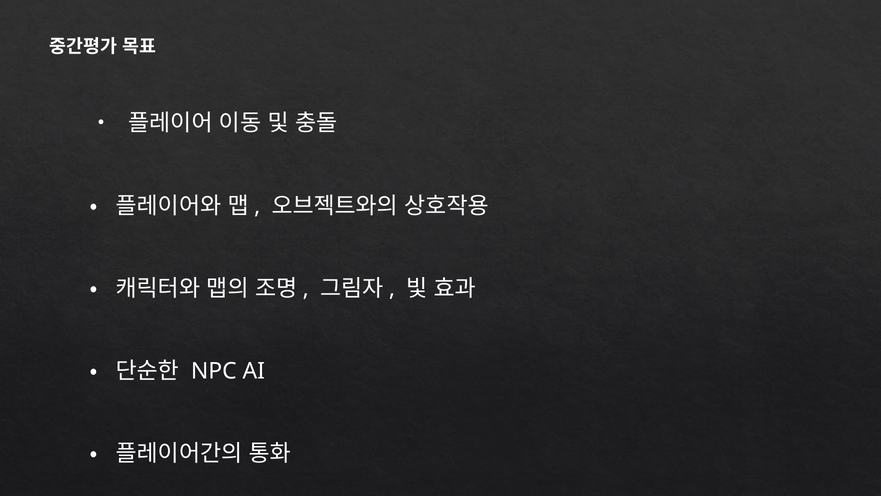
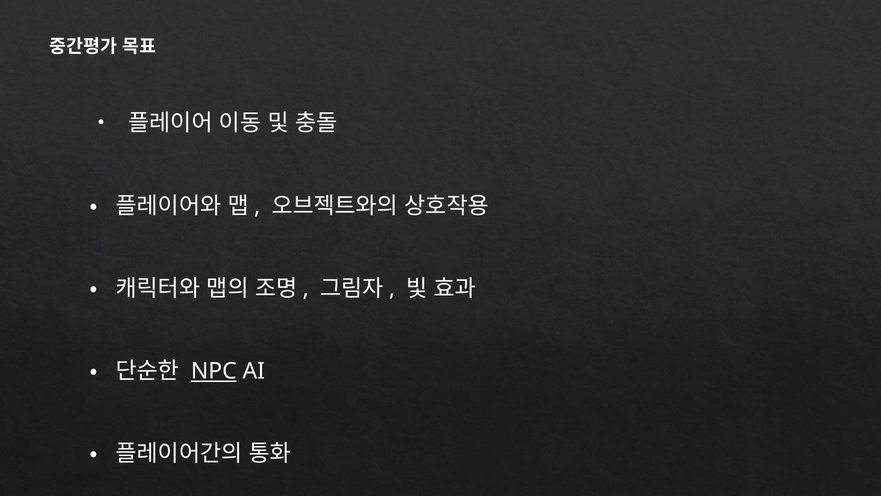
NPC underline: none -> present (214, 371)
